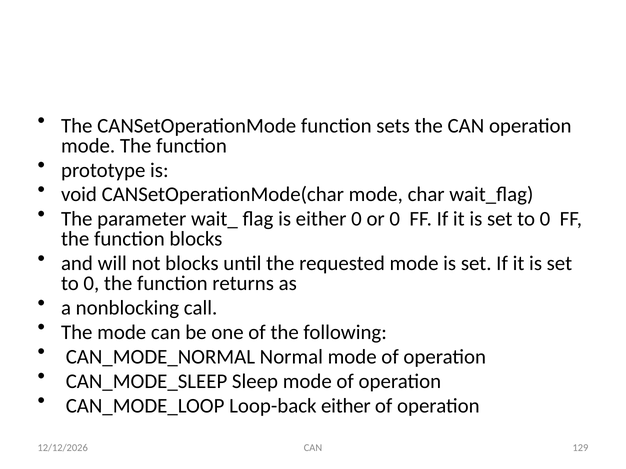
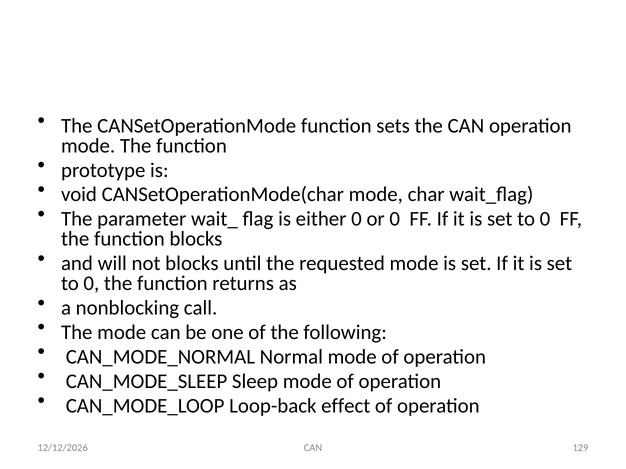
Loop-back either: either -> effect (346, 406)
